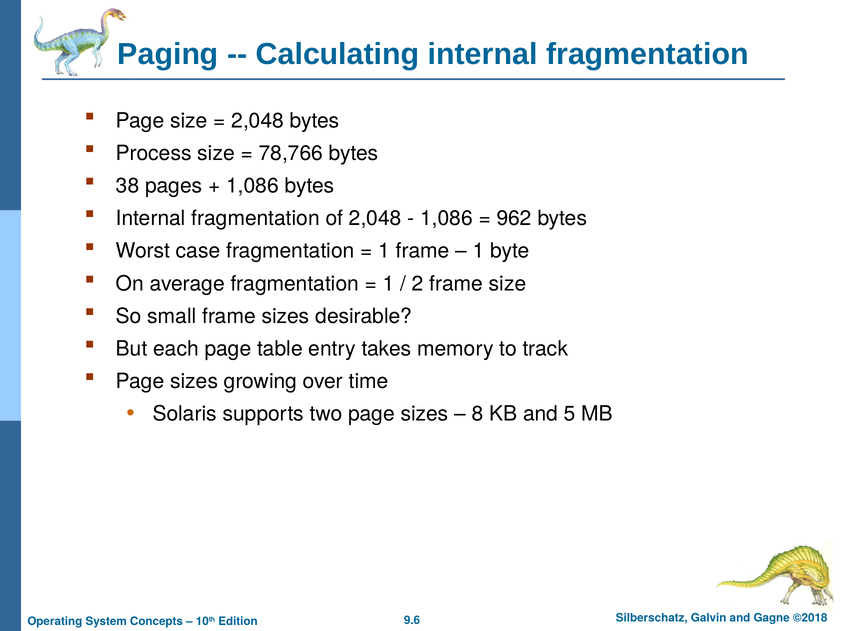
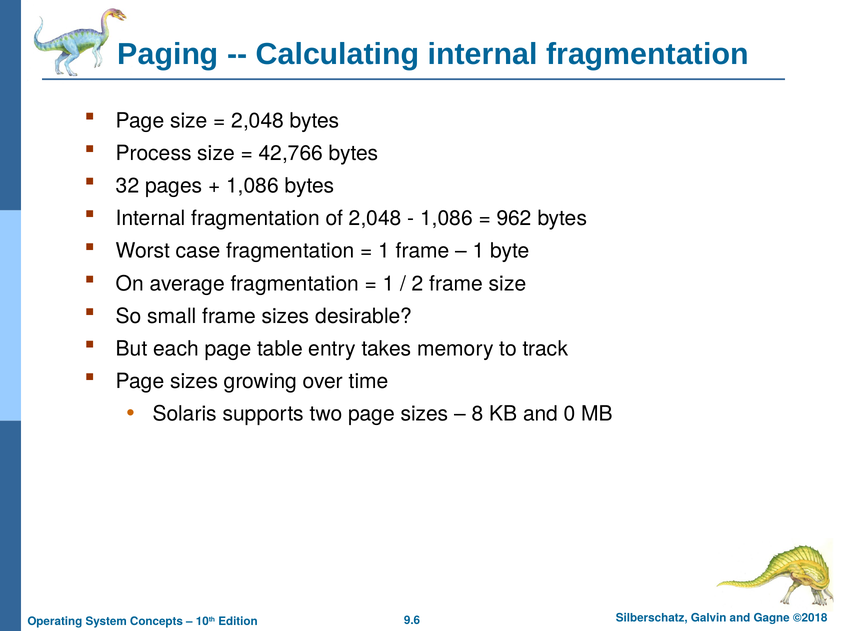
78,766: 78,766 -> 42,766 (291, 153)
38: 38 -> 32 (128, 186)
5: 5 -> 0 (570, 414)
